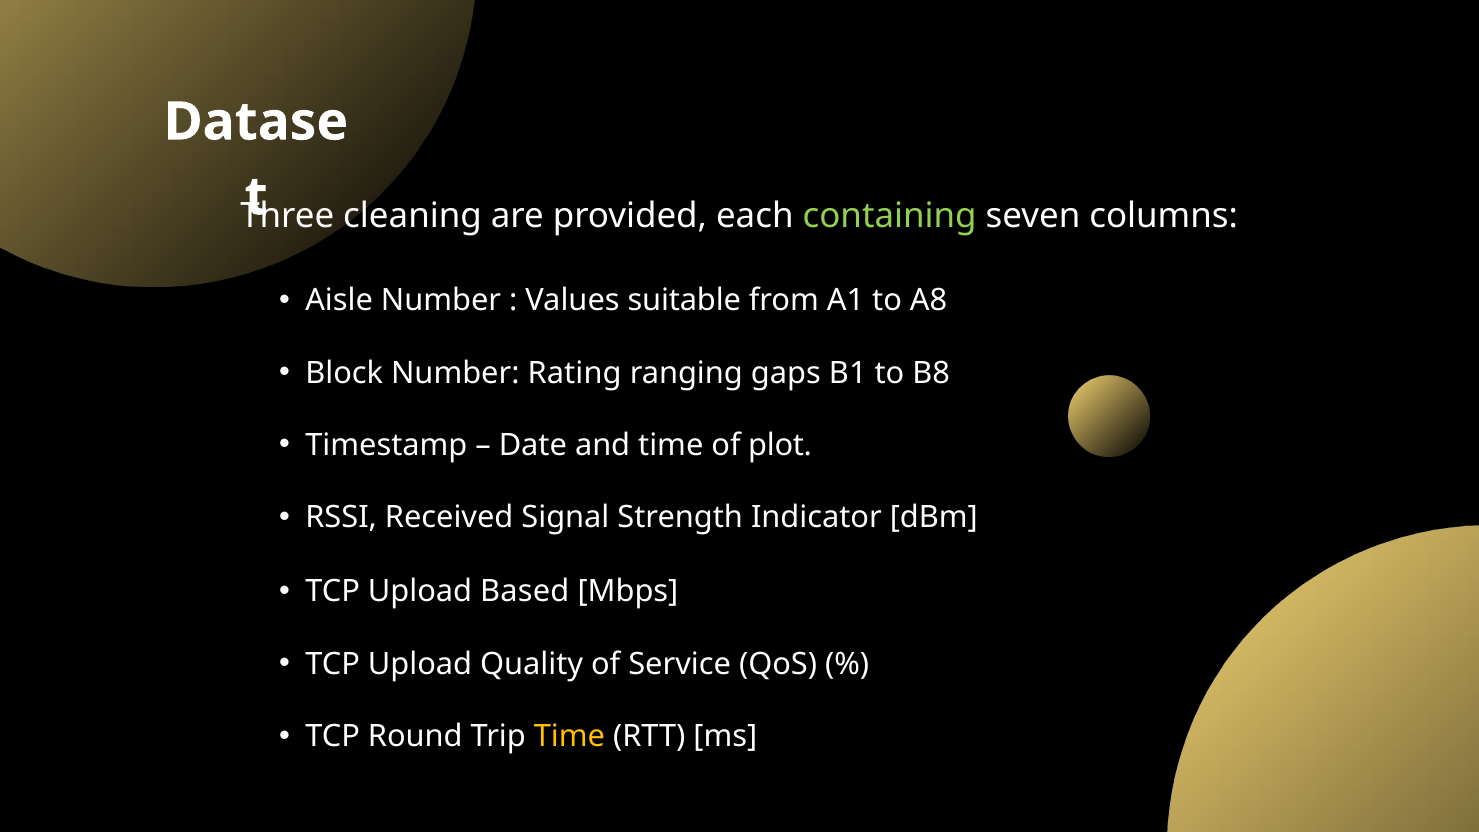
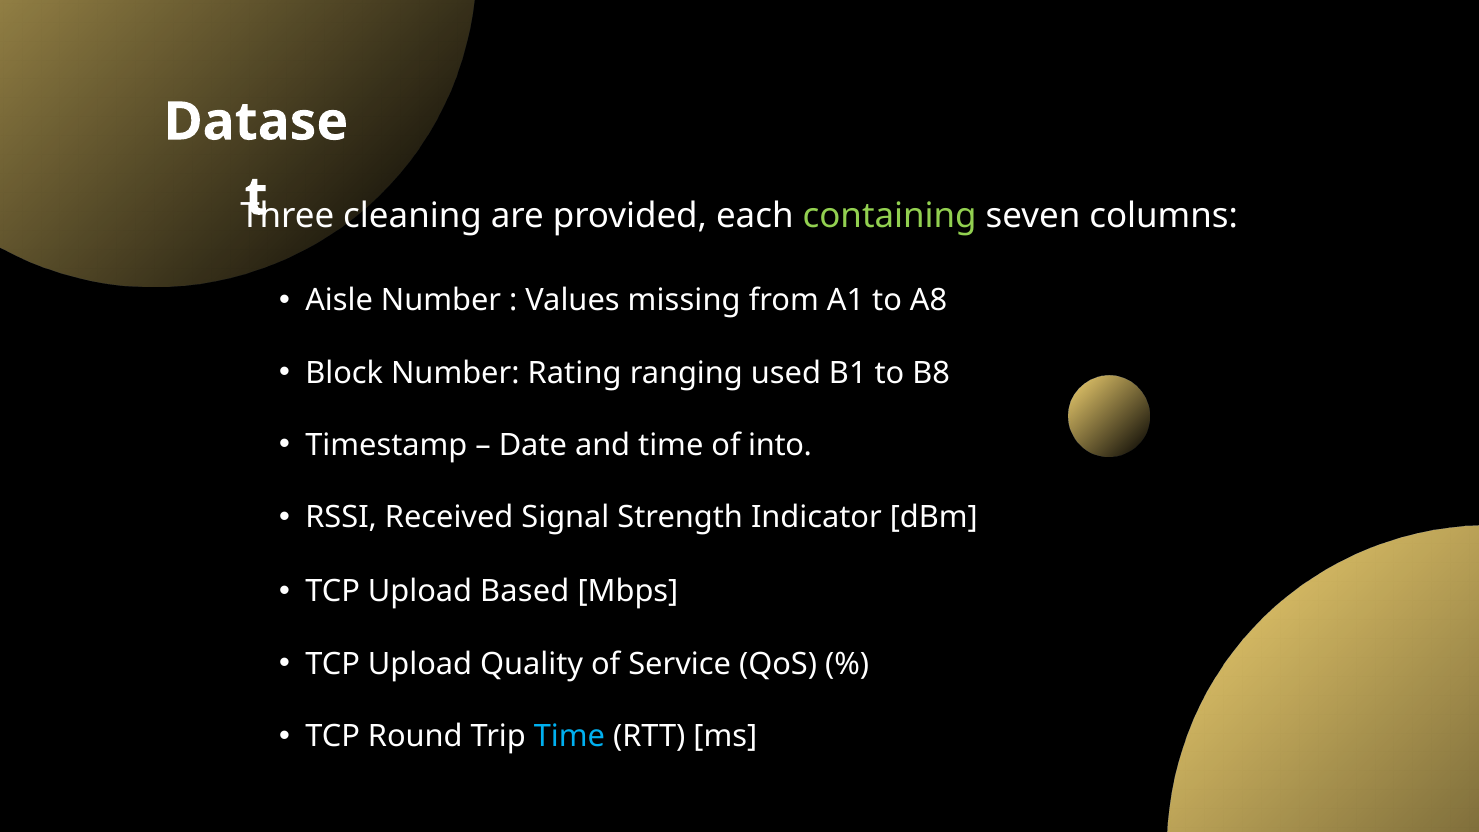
suitable: suitable -> missing (684, 301)
gaps: gaps -> used (786, 373)
plot: plot -> into (780, 445)
Time colour: yellow -> light blue (569, 737)
